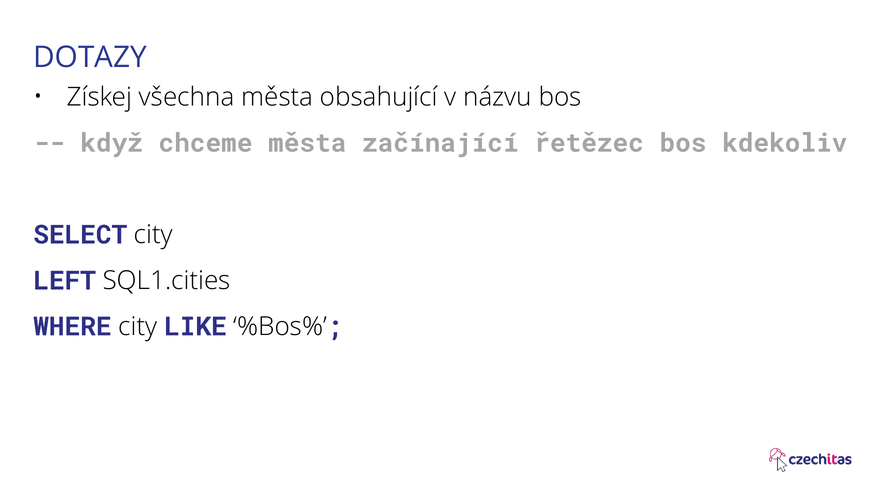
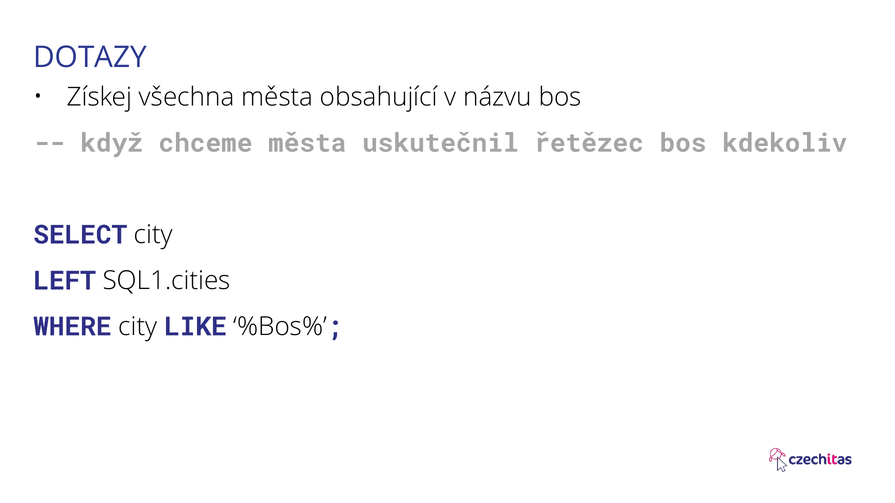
začínající: začínající -> uskutečnil (440, 143)
